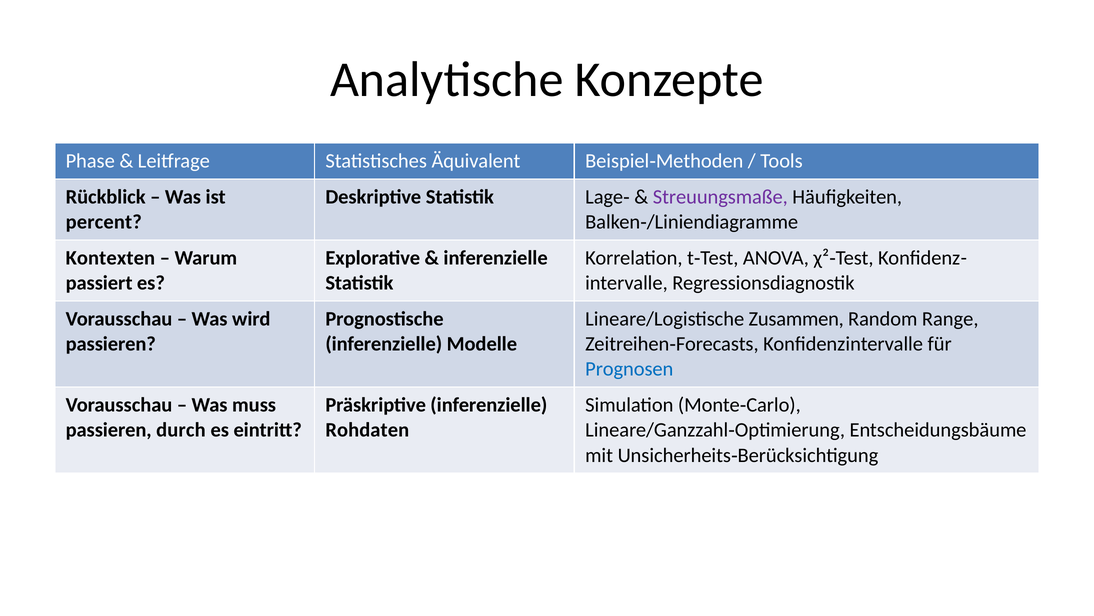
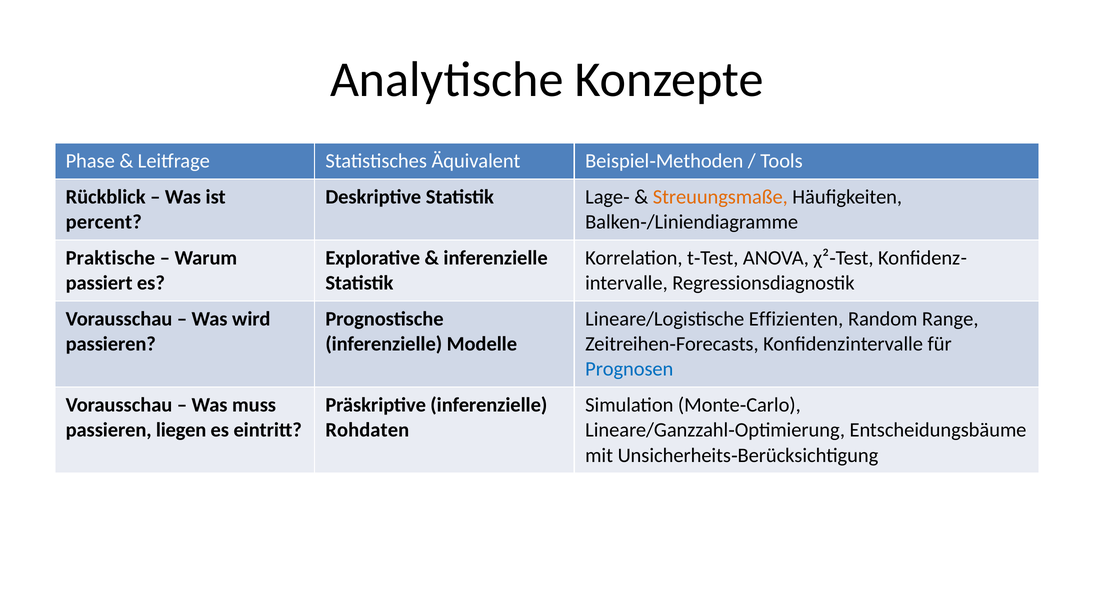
Streuungsmaße colour: purple -> orange (720, 197)
Kontexten: Kontexten -> Praktische (110, 258)
Zusammen: Zusammen -> Effizienten (796, 319)
durch: durch -> liegen (181, 430)
